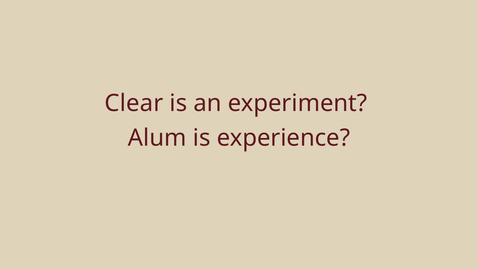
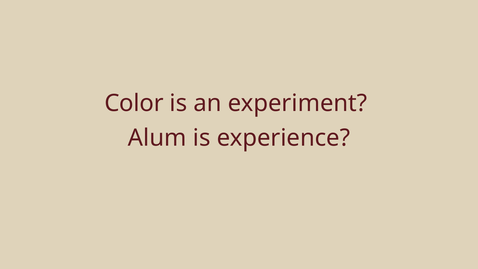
Clear: Clear -> Color (134, 103)
